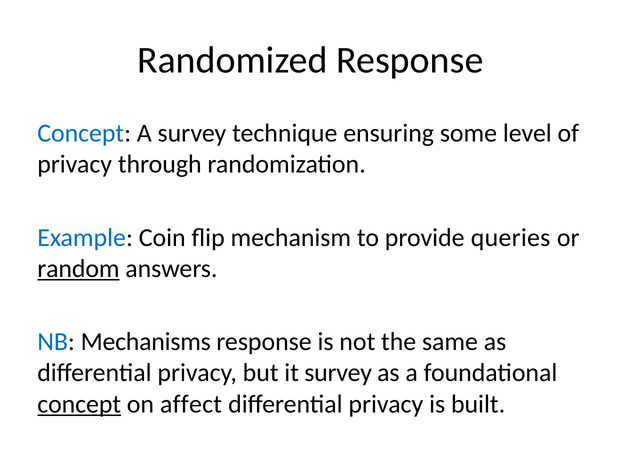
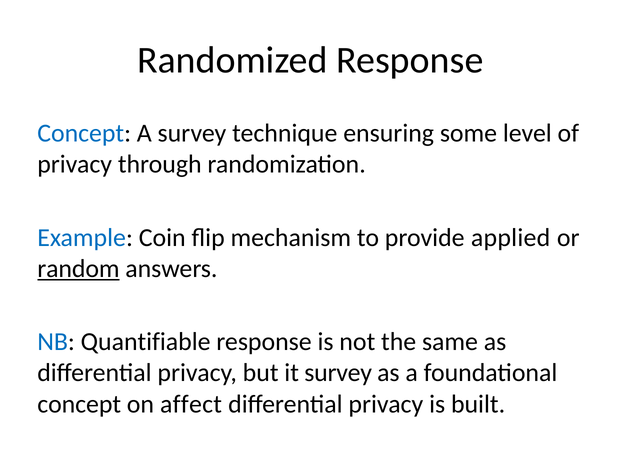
queries: queries -> applied (511, 237)
Mechanisms: Mechanisms -> Quantifiable (146, 342)
concept underline: present -> none (79, 404)
